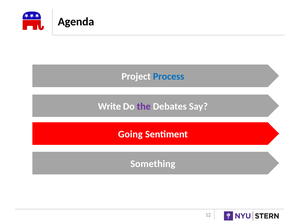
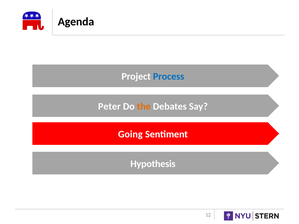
Write: Write -> Peter (109, 107)
the colour: purple -> orange (144, 107)
Something: Something -> Hypothesis (153, 164)
